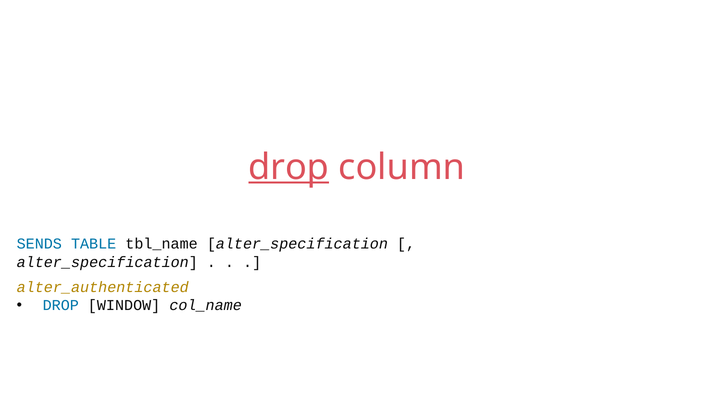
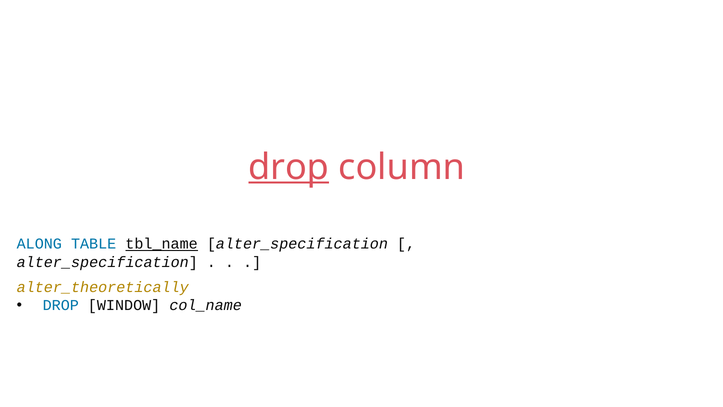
SENDS: SENDS -> ALONG (39, 244)
tbl_name underline: none -> present (162, 244)
alter_authenticated: alter_authenticated -> alter_theoretically (103, 287)
